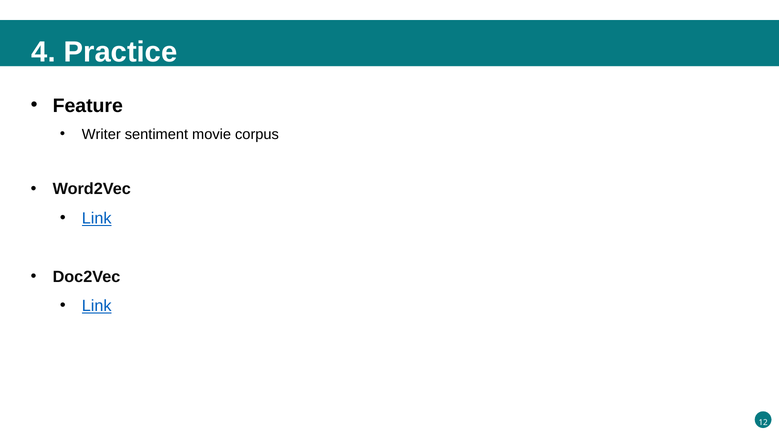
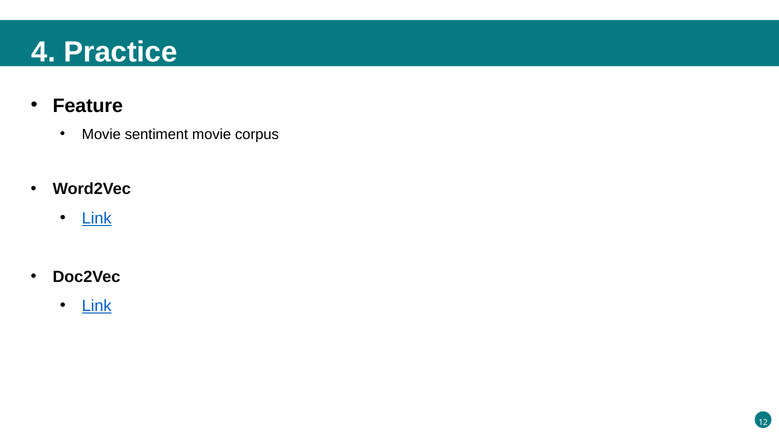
Writer: Writer -> Movie (101, 135)
